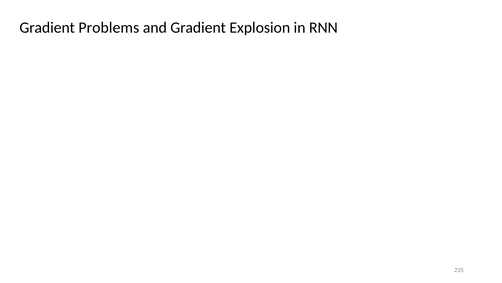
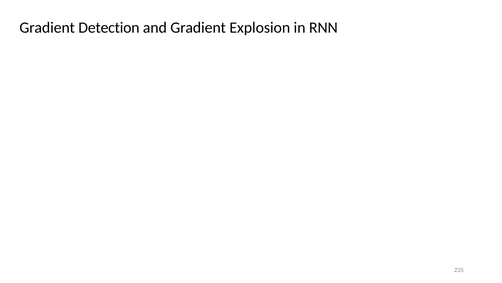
Problems: Problems -> Detection (109, 28)
